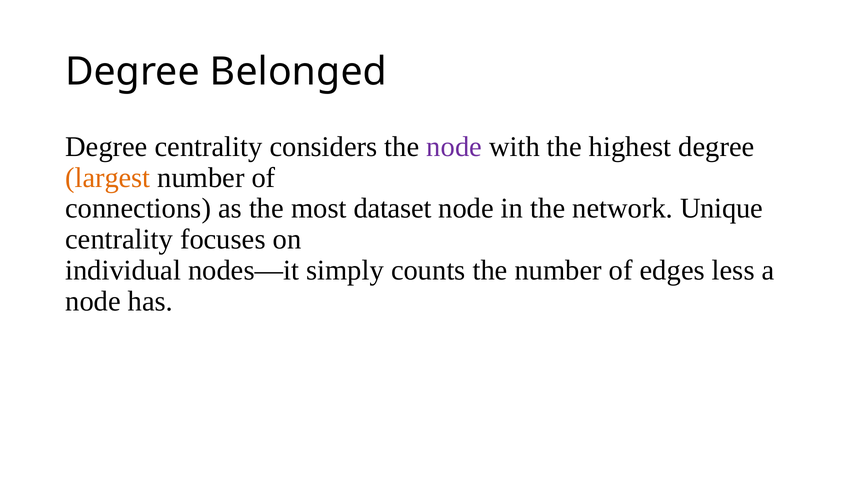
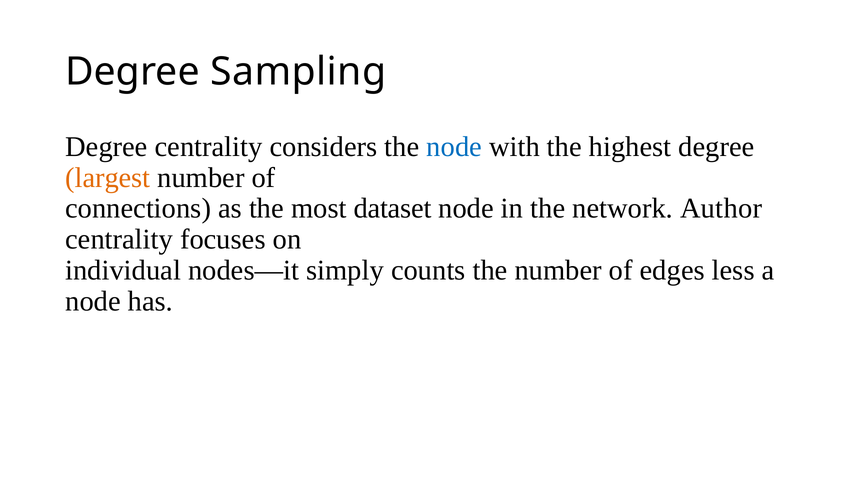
Belonged: Belonged -> Sampling (298, 72)
node colour: purple -> blue (454, 147)
Unique: Unique -> Author (721, 208)
